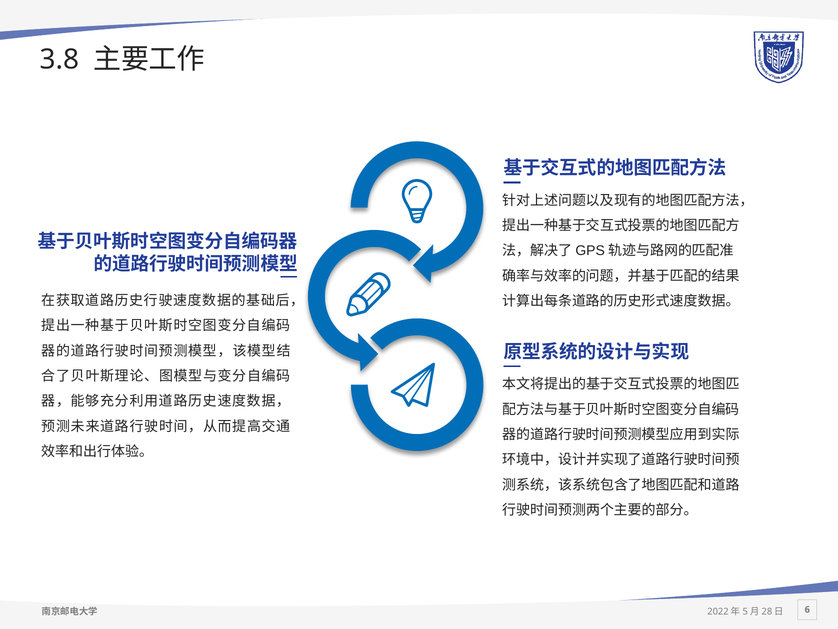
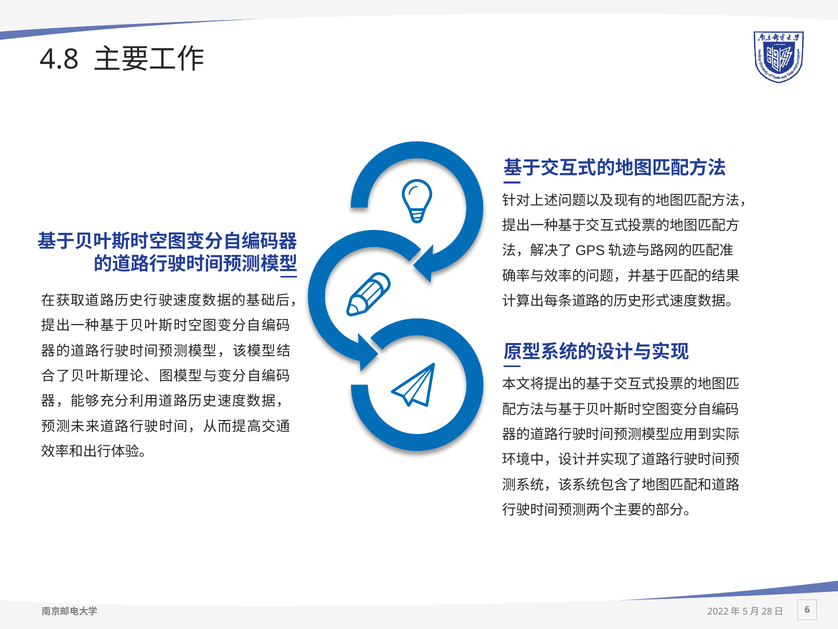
3.8: 3.8 -> 4.8 (59, 59)
